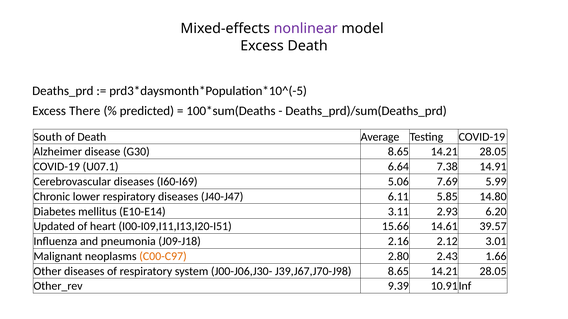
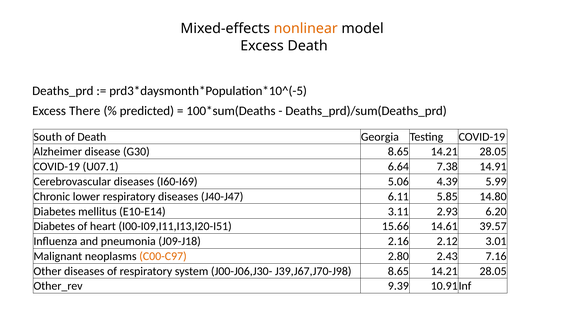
nonlinear colour: purple -> orange (306, 28)
Average: Average -> Georgia (380, 137)
7.69: 7.69 -> 4.39 (447, 182)
Updated: Updated -> Diabetes (54, 227)
1.66: 1.66 -> 7.16 (496, 257)
